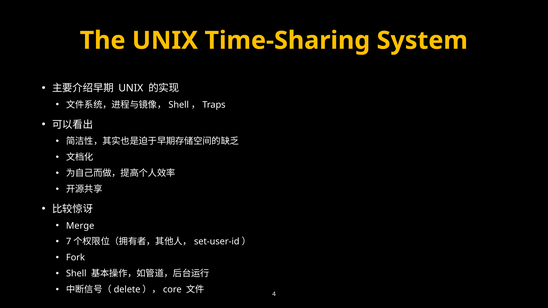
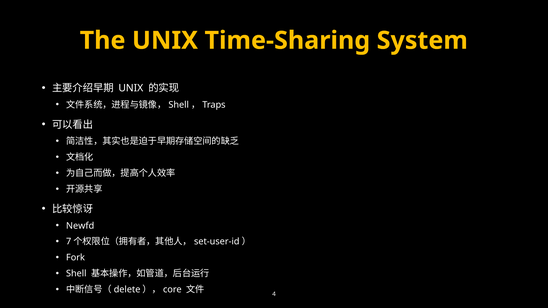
Merge: Merge -> Newfd (80, 226)
